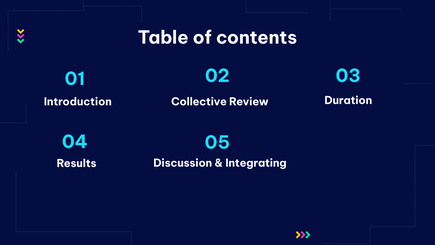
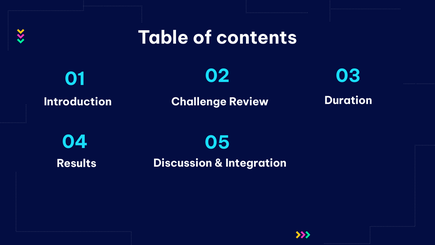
Collective: Collective -> Challenge (199, 102)
Integrating: Integrating -> Integration (256, 163)
